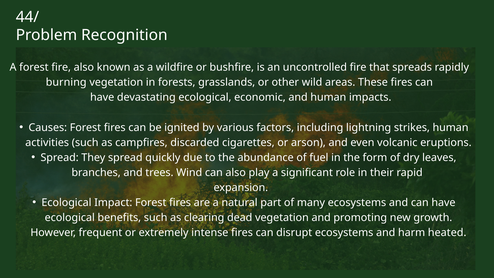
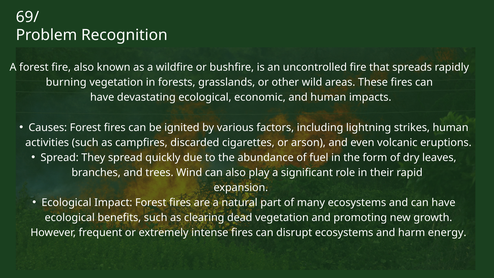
44/: 44/ -> 69/ (27, 17)
heated: heated -> energy (447, 233)
